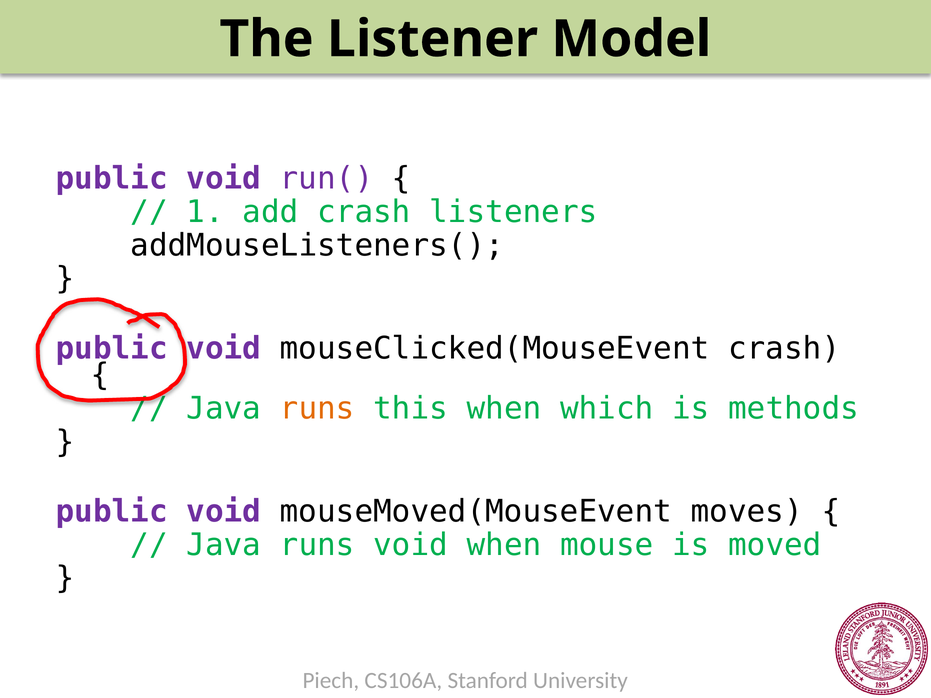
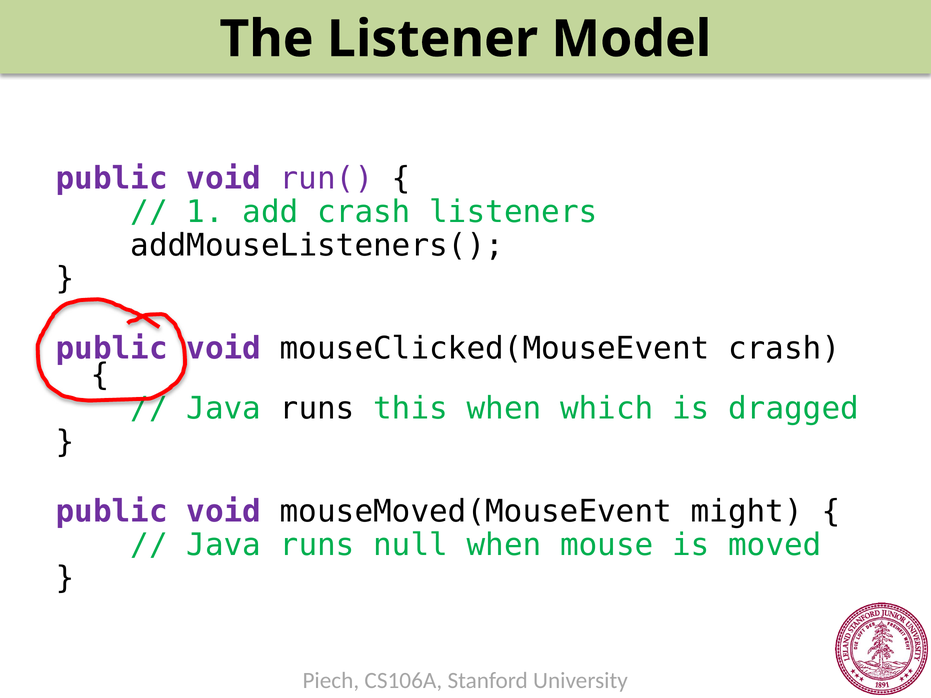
runs colour: orange -> black (317, 409)
methods: methods -> dragged (794, 409)
moves: moves -> might (747, 512)
runs void: void -> null (411, 545)
